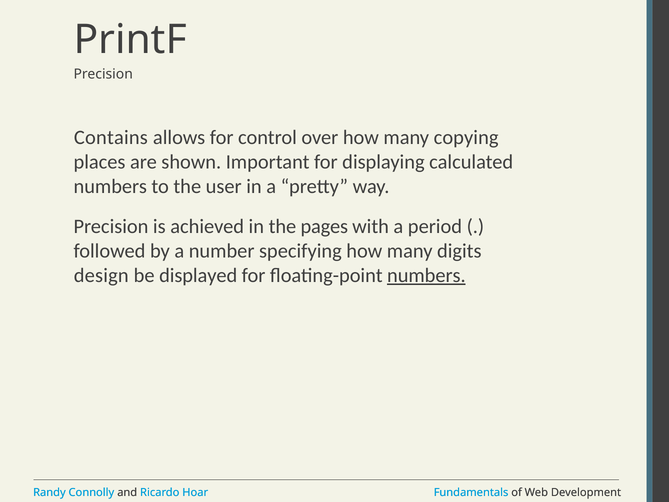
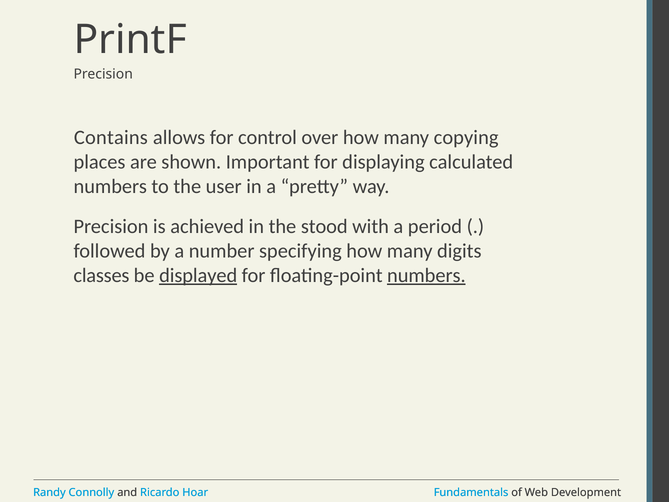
pages: pages -> stood (324, 226)
design: design -> classes (101, 275)
displayed underline: none -> present (198, 275)
